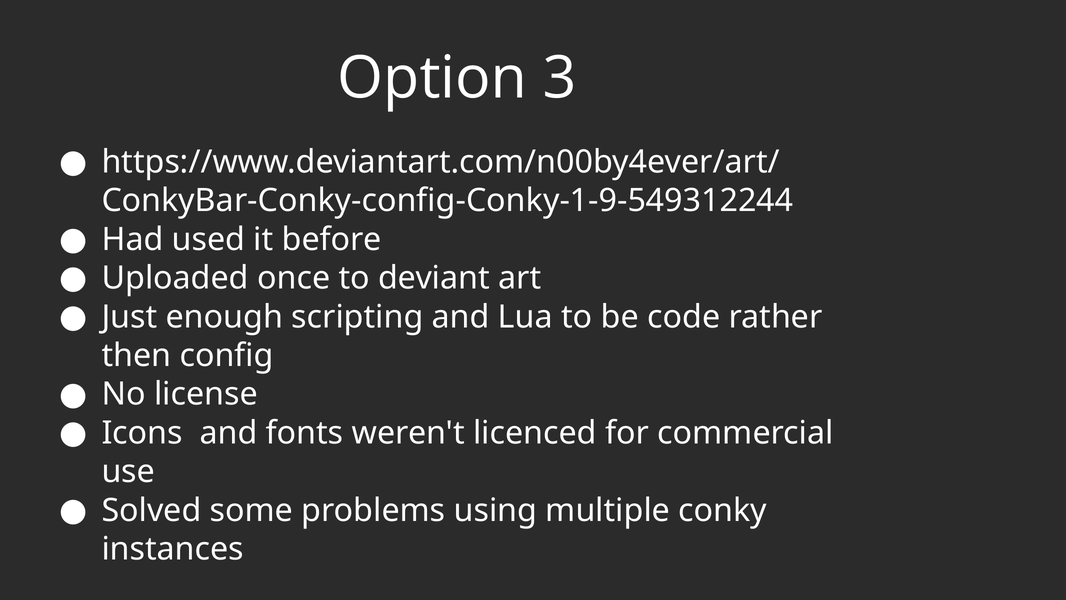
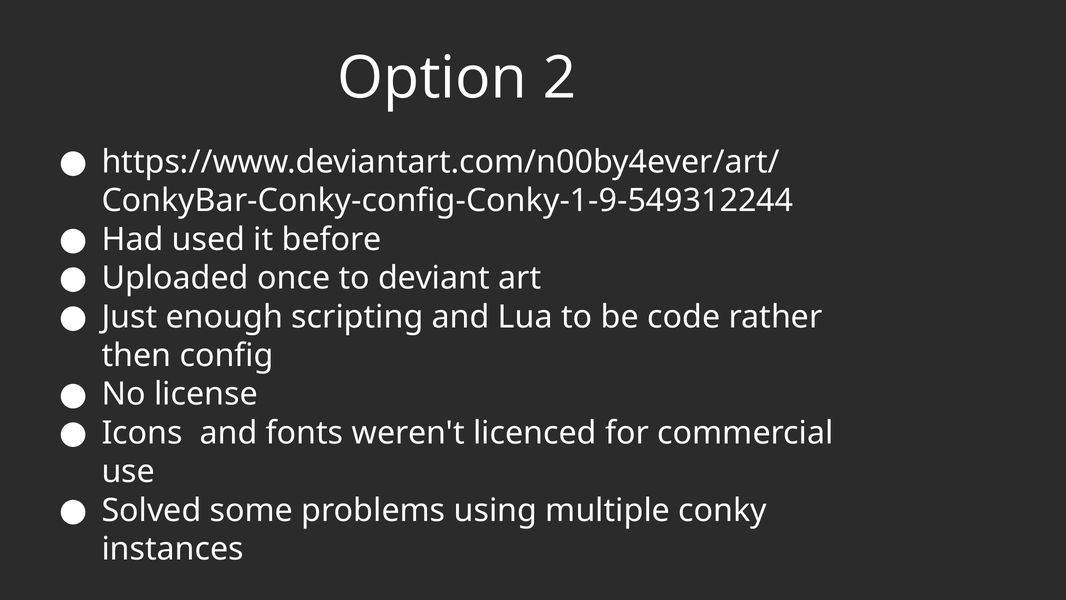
3: 3 -> 2 (559, 78)
